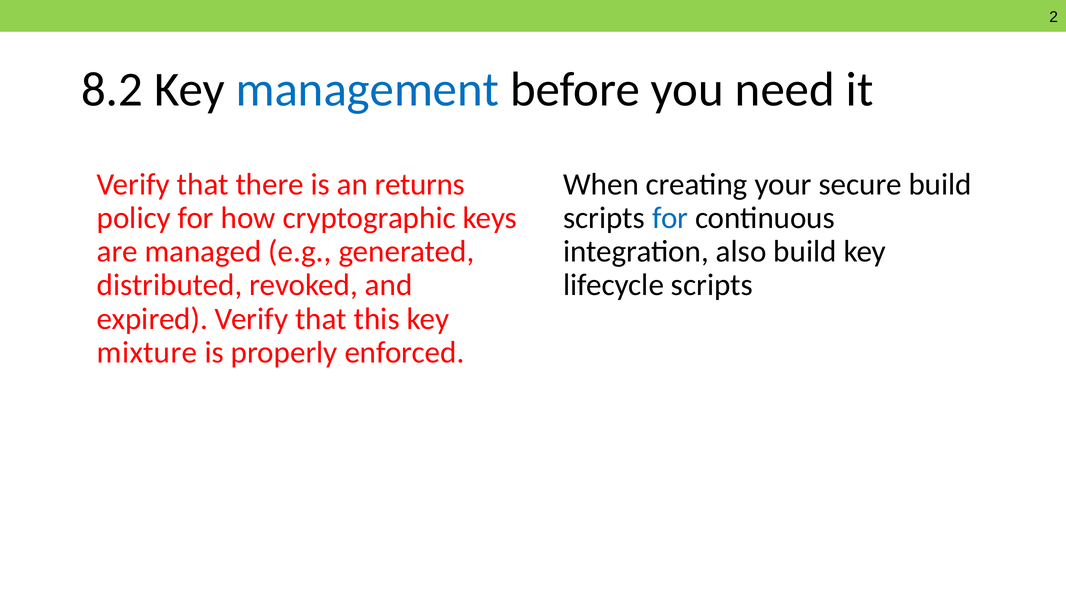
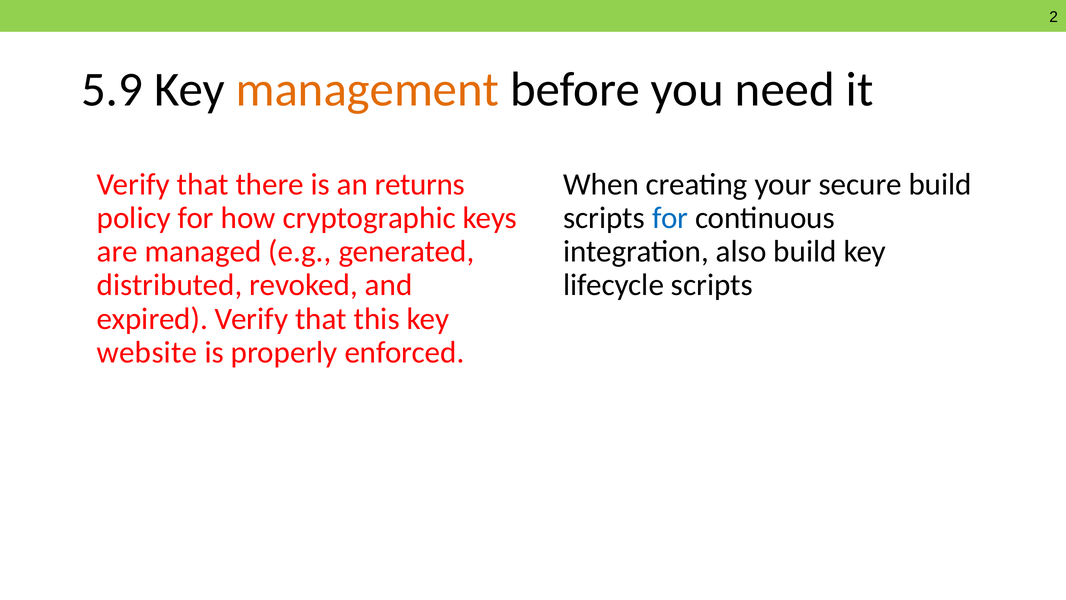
8.2: 8.2 -> 5.9 (112, 90)
management colour: blue -> orange (367, 90)
mixture: mixture -> website (147, 352)
